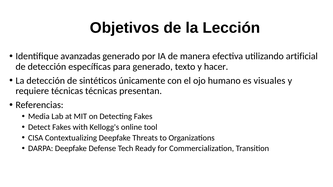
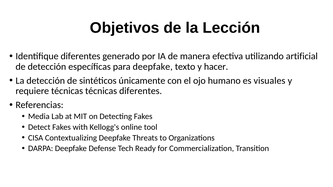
Identifique avanzadas: avanzadas -> diferentes (80, 56)
para generado: generado -> deepfake (153, 67)
técnicas presentan: presentan -> diferentes (141, 91)
